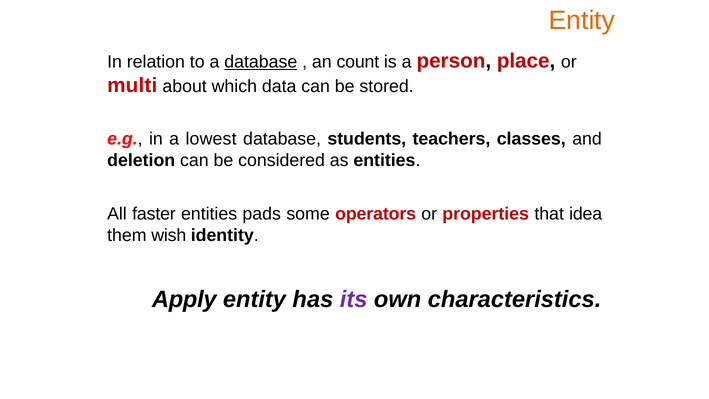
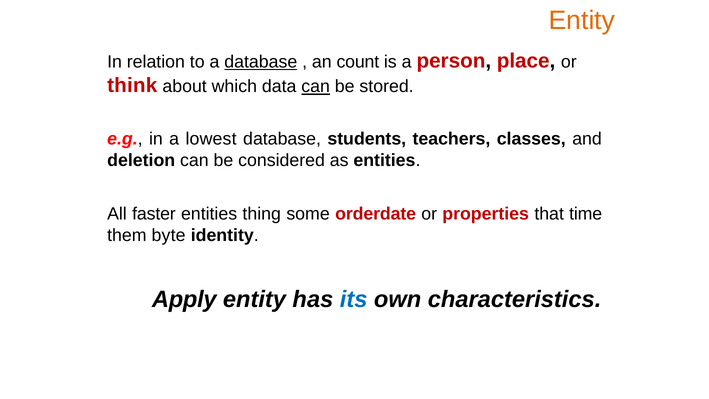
multi: multi -> think (132, 86)
can underline: none -> present (316, 87)
pads: pads -> thing (262, 214)
operators: operators -> orderdate (376, 214)
idea: idea -> time (586, 214)
wish: wish -> byte (169, 235)
its colour: purple -> blue (354, 299)
